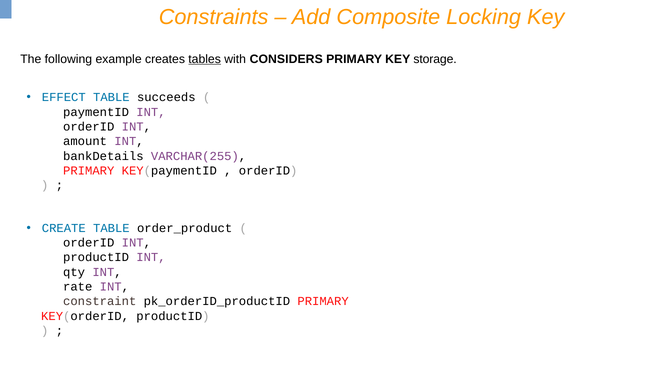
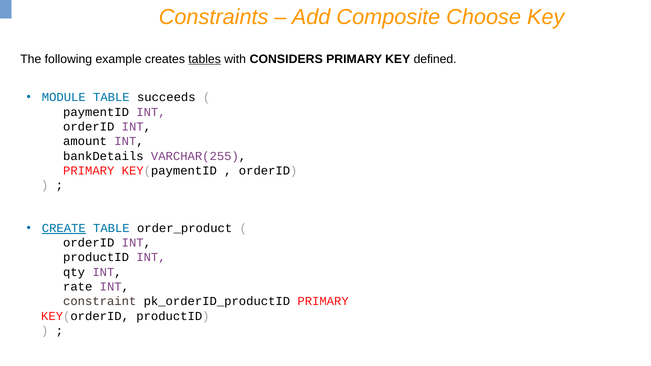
Locking: Locking -> Choose (484, 17)
storage: storage -> defined (435, 59)
EFFECT: EFFECT -> MODULE (64, 98)
CREATE underline: none -> present (64, 228)
